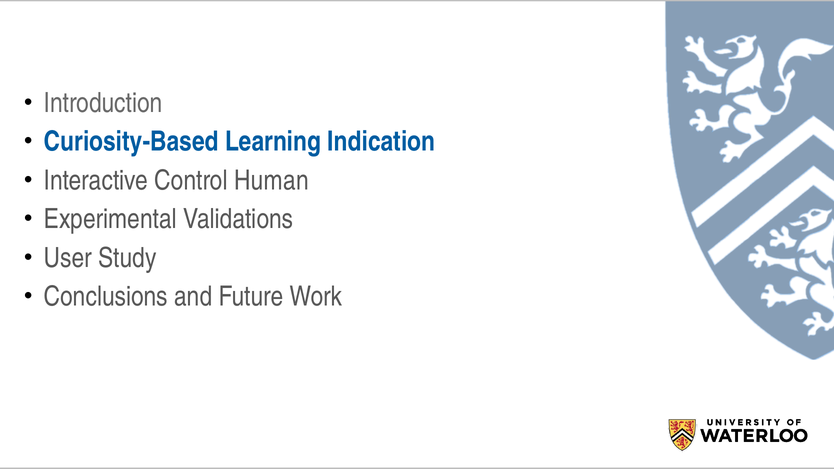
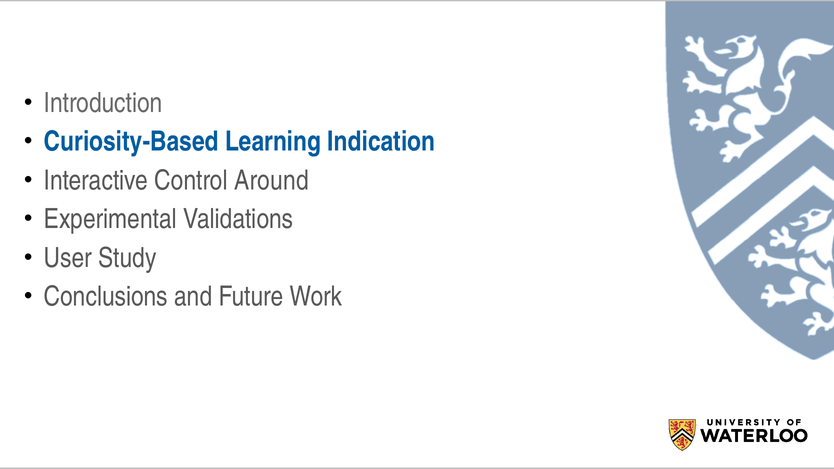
Human: Human -> Around (271, 181)
